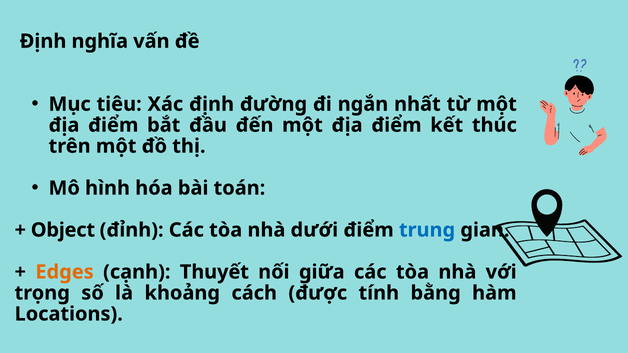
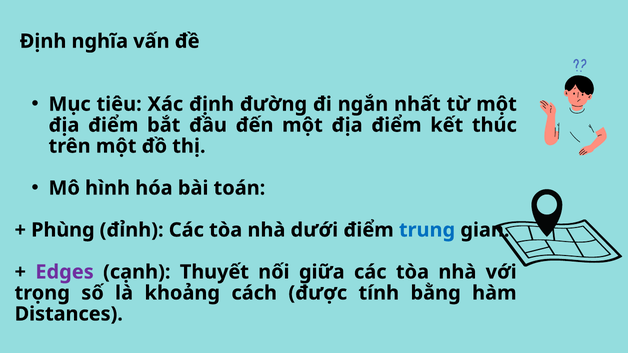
Object: Object -> Phùng (63, 230)
Edges colour: orange -> purple (65, 272)
Locations: Locations -> Distances (69, 314)
